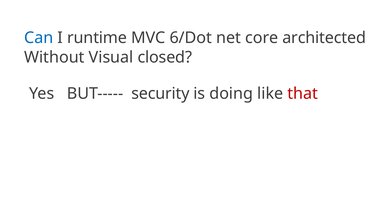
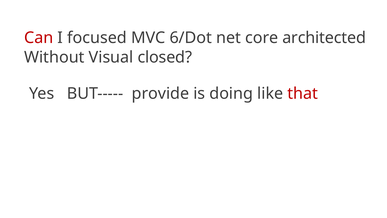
Can colour: blue -> red (39, 38)
runtime: runtime -> focused (97, 38)
security: security -> provide (160, 93)
